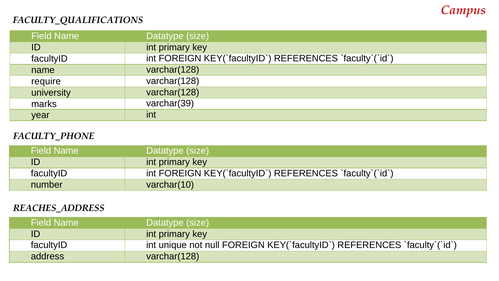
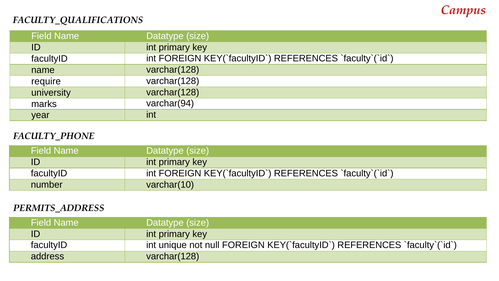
varchar(39: varchar(39 -> varchar(94 (170, 103)
REACHES_ADDRESS: REACHES_ADDRESS -> PERMITS_ADDRESS (59, 208)
